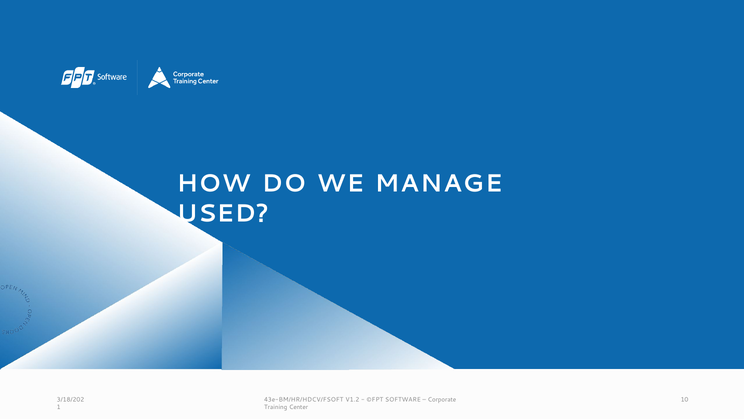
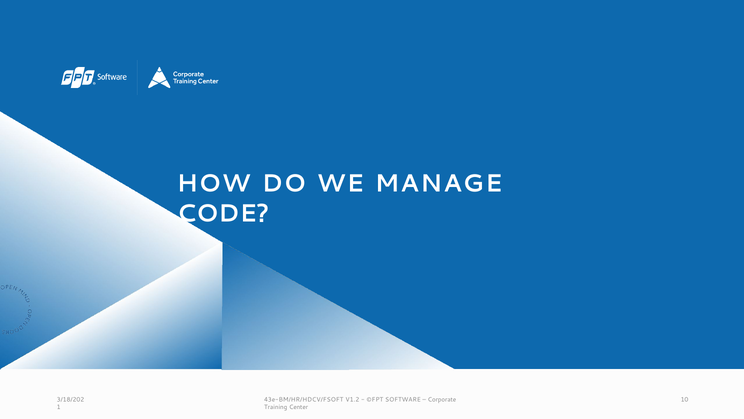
USED: USED -> CODE (223, 213)
